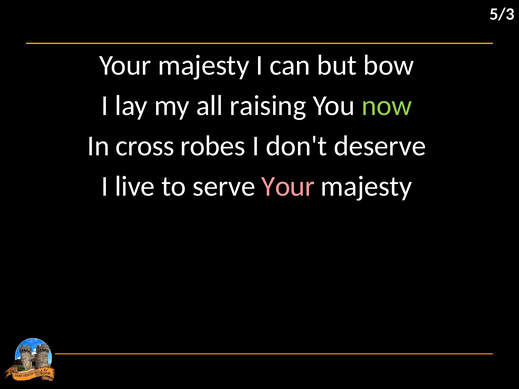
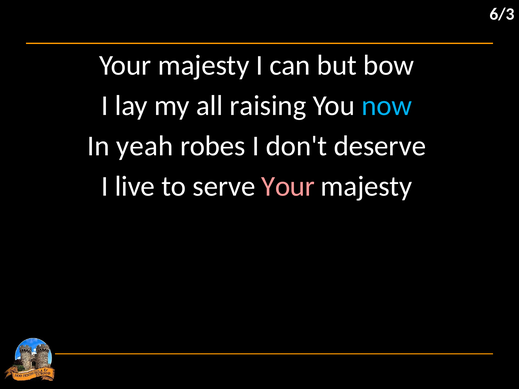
5/3: 5/3 -> 6/3 (502, 14)
now colour: light green -> light blue (387, 106)
cross: cross -> yeah (145, 146)
